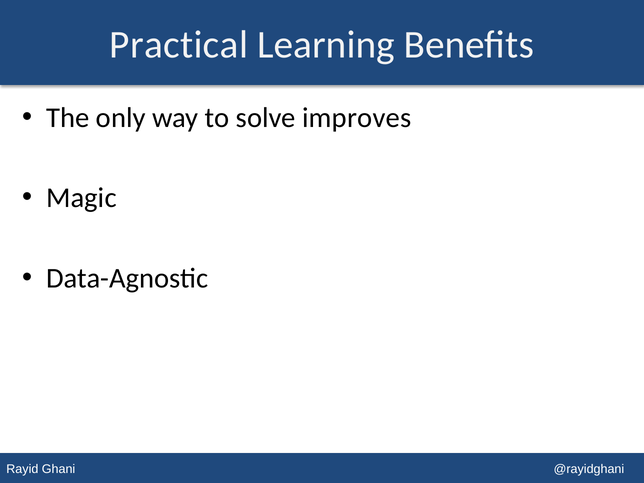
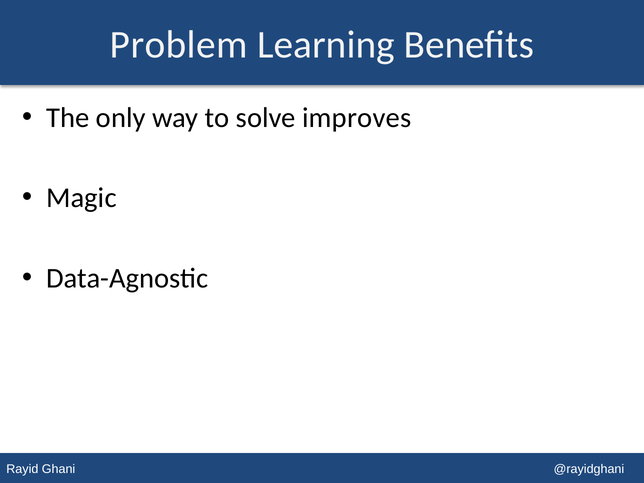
Practical: Practical -> Problem (179, 45)
